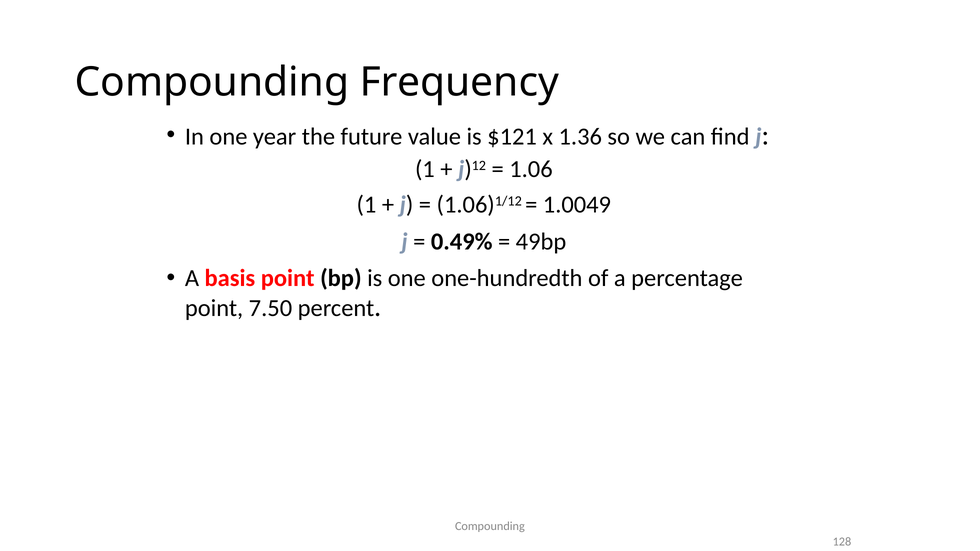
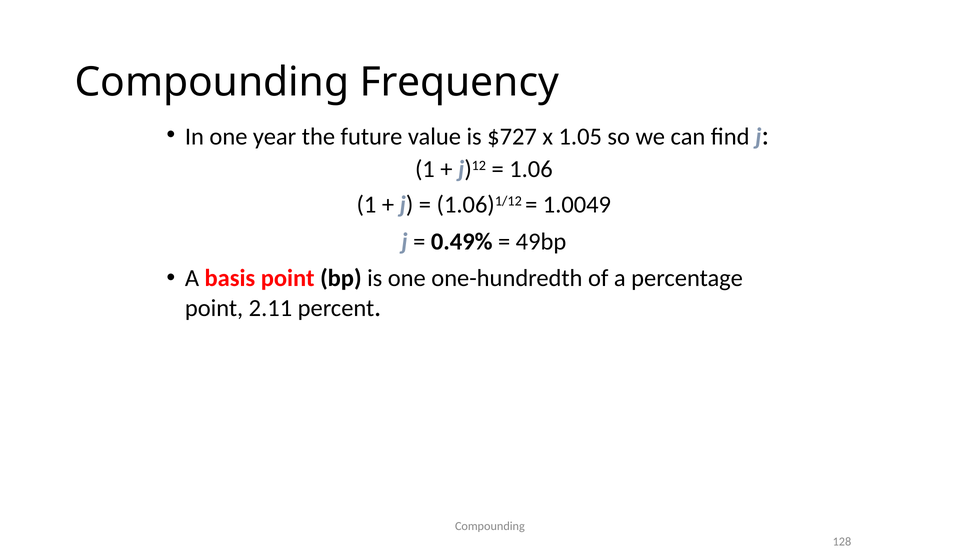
$121: $121 -> $727 (512, 137)
1.36: 1.36 -> 1.05 (580, 137)
7.50: 7.50 -> 2.11 (270, 308)
